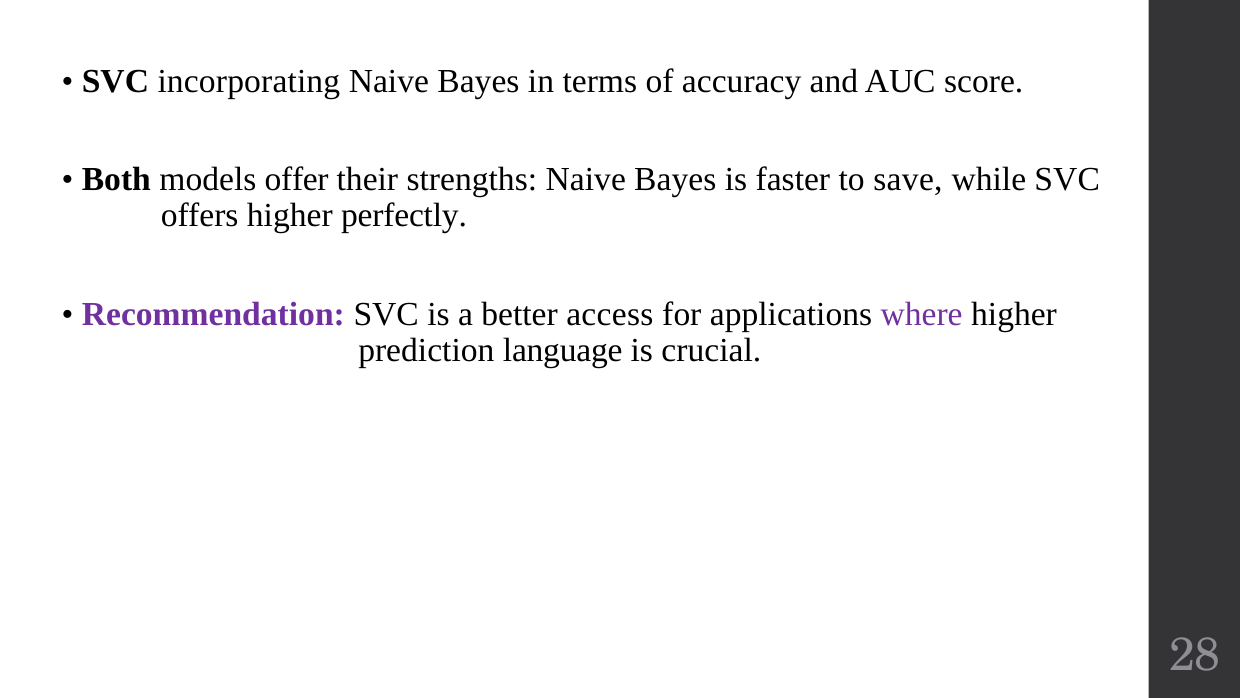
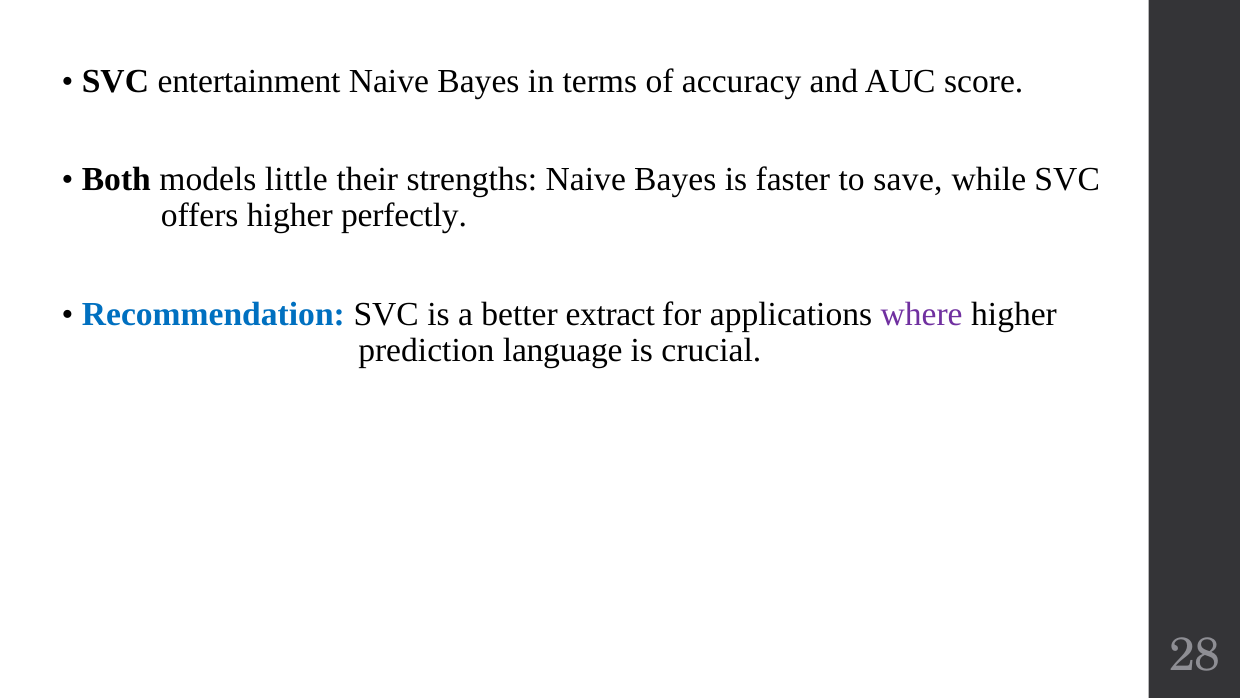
incorporating: incorporating -> entertainment (249, 81)
offer: offer -> little (296, 179)
Recommendation colour: purple -> blue (213, 314)
access: access -> extract (610, 314)
